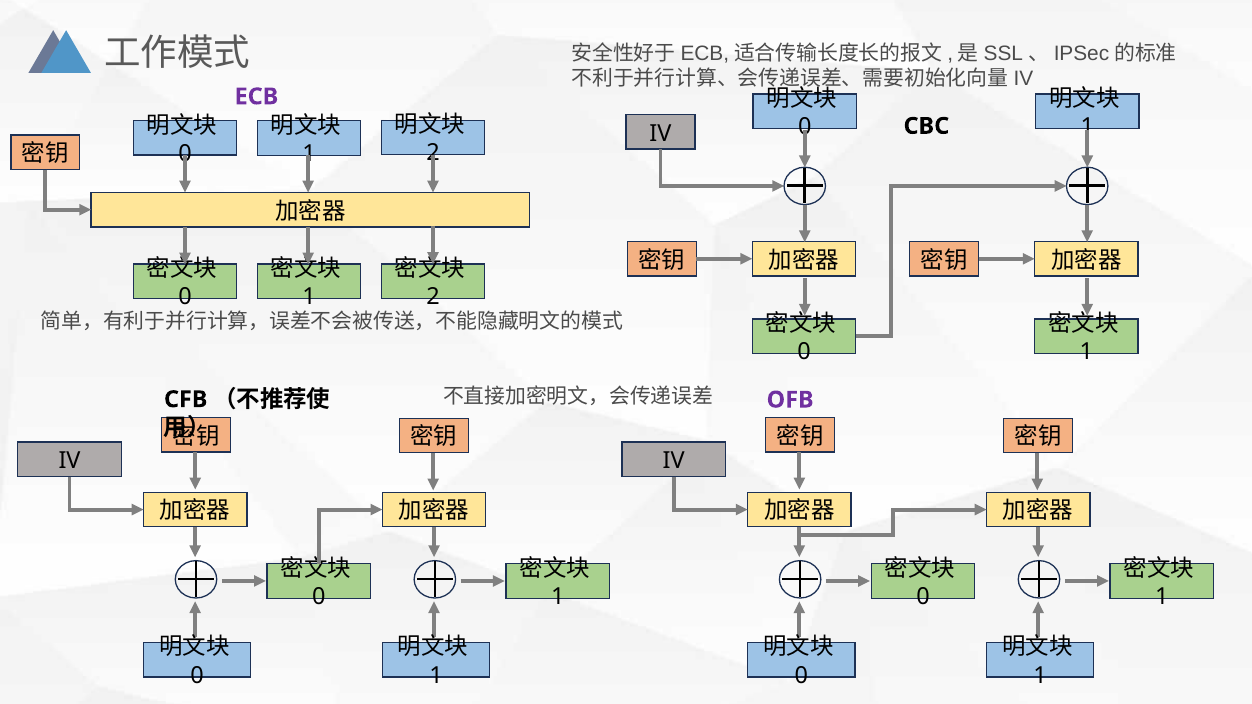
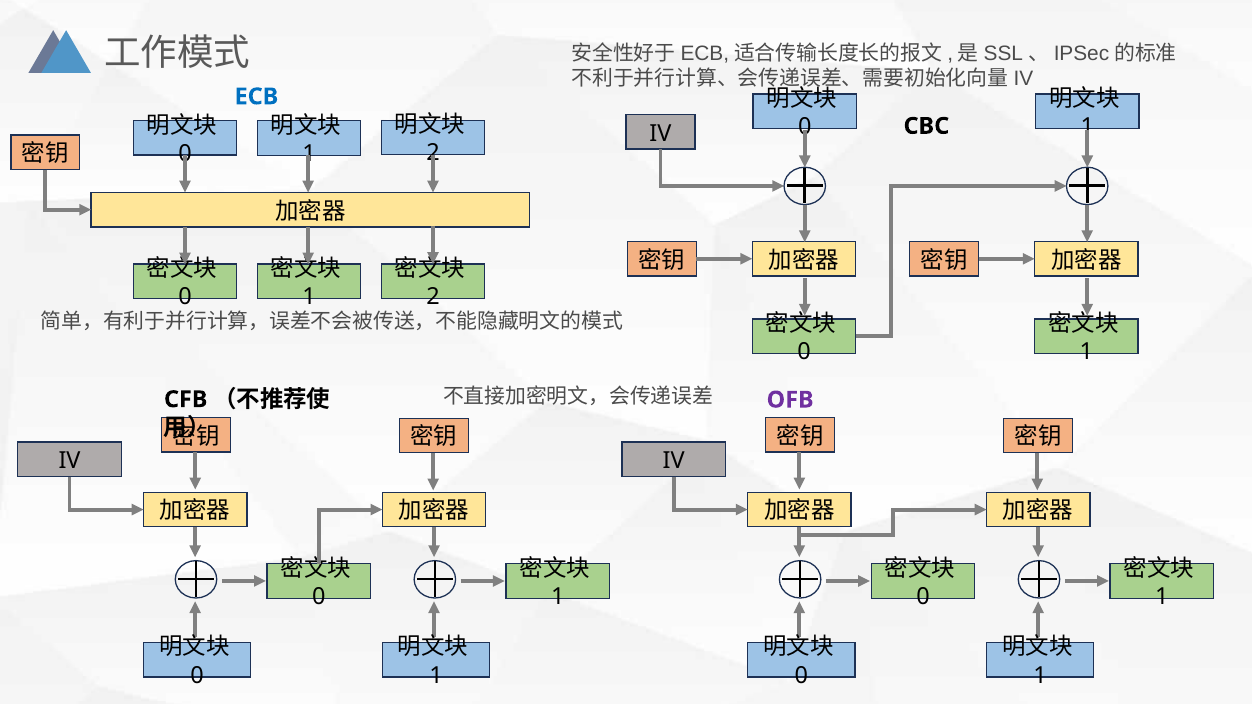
ECB colour: purple -> blue (256, 97)
